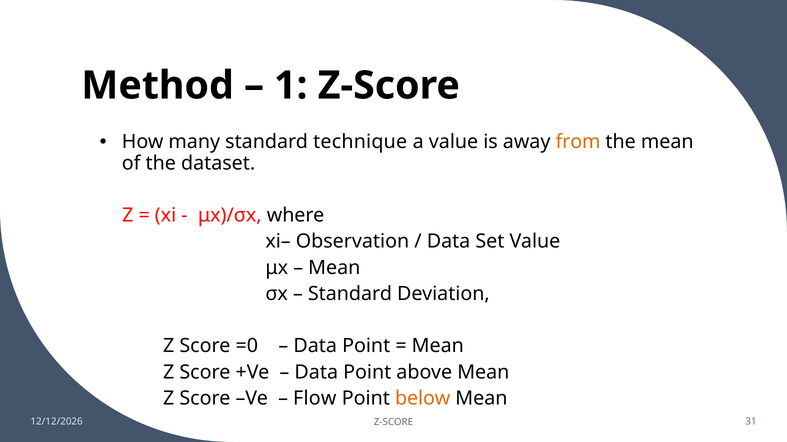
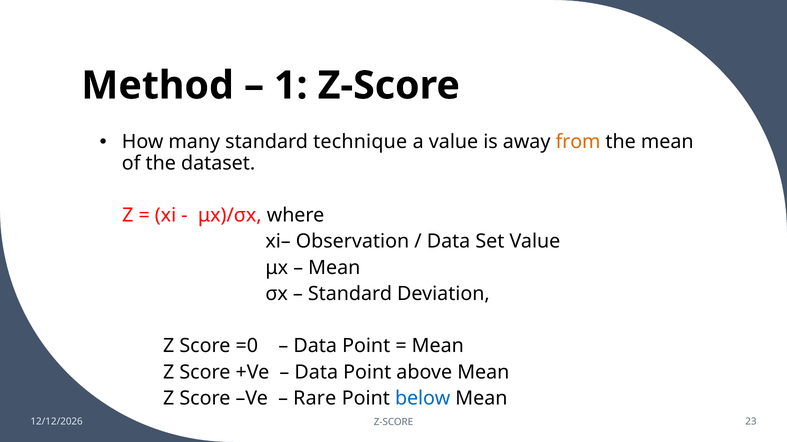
Flow: Flow -> Rare (315, 399)
below colour: orange -> blue (423, 399)
31: 31 -> 23 (751, 422)
